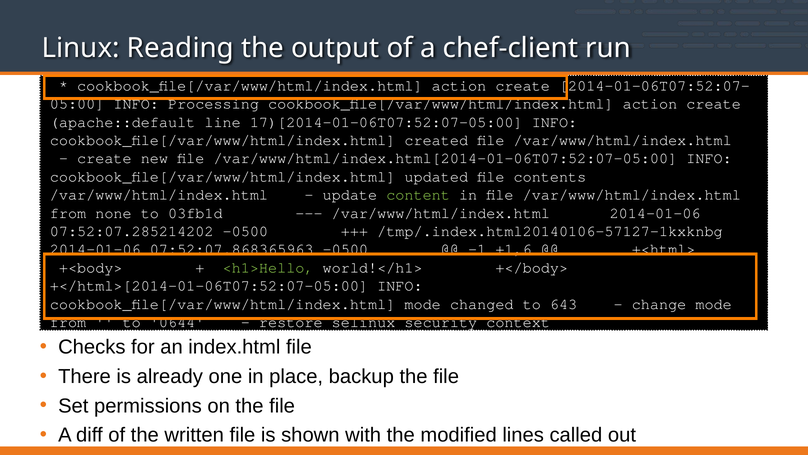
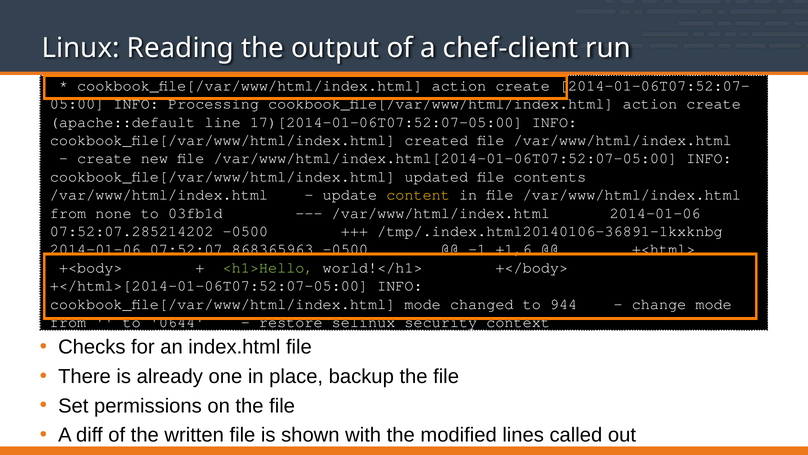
content colour: light green -> yellow (418, 195)
/tmp/.index.html20140106-57127-1kxknbg: /tmp/.index.html20140106-57127-1kxknbg -> /tmp/.index.html20140106-36891-1kxknbg (550, 231)
643: 643 -> 944 (564, 304)
